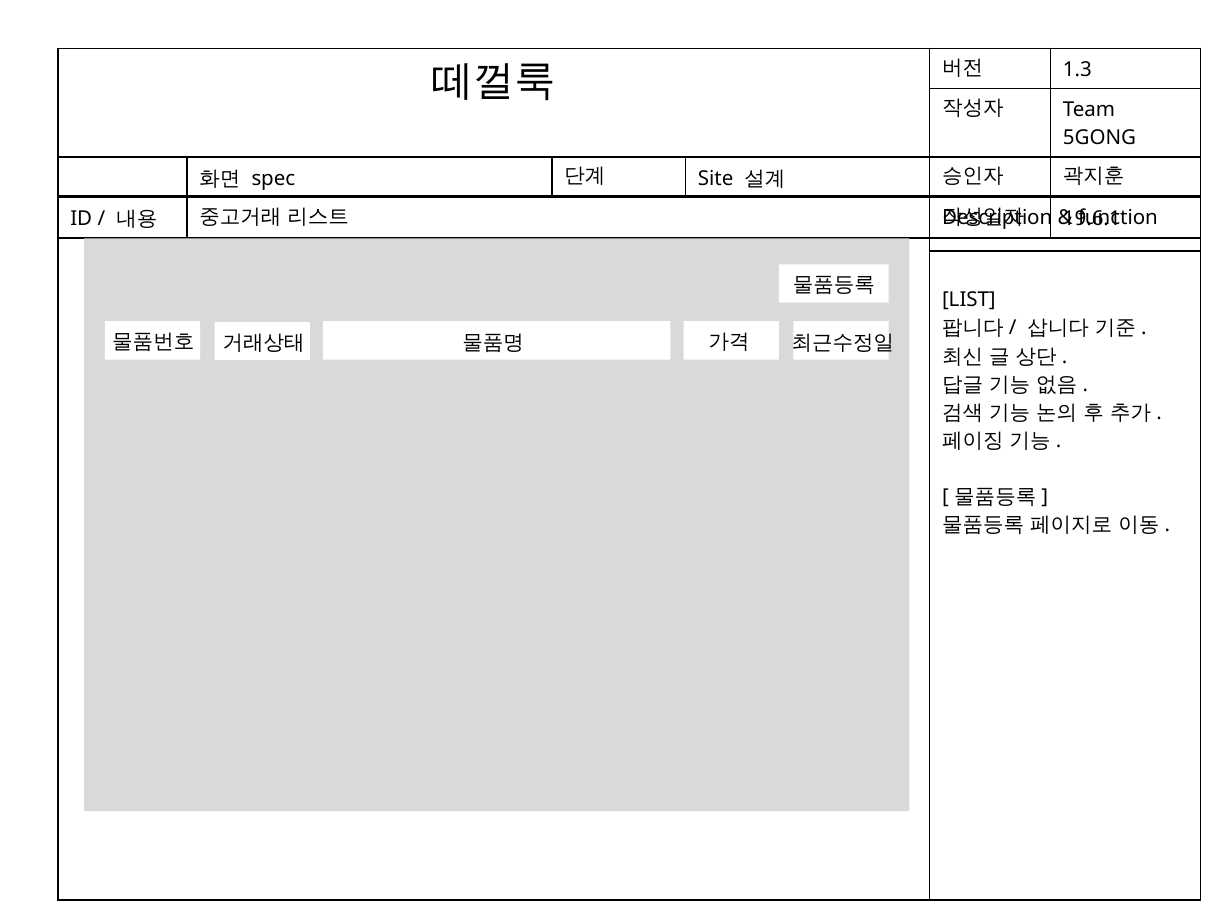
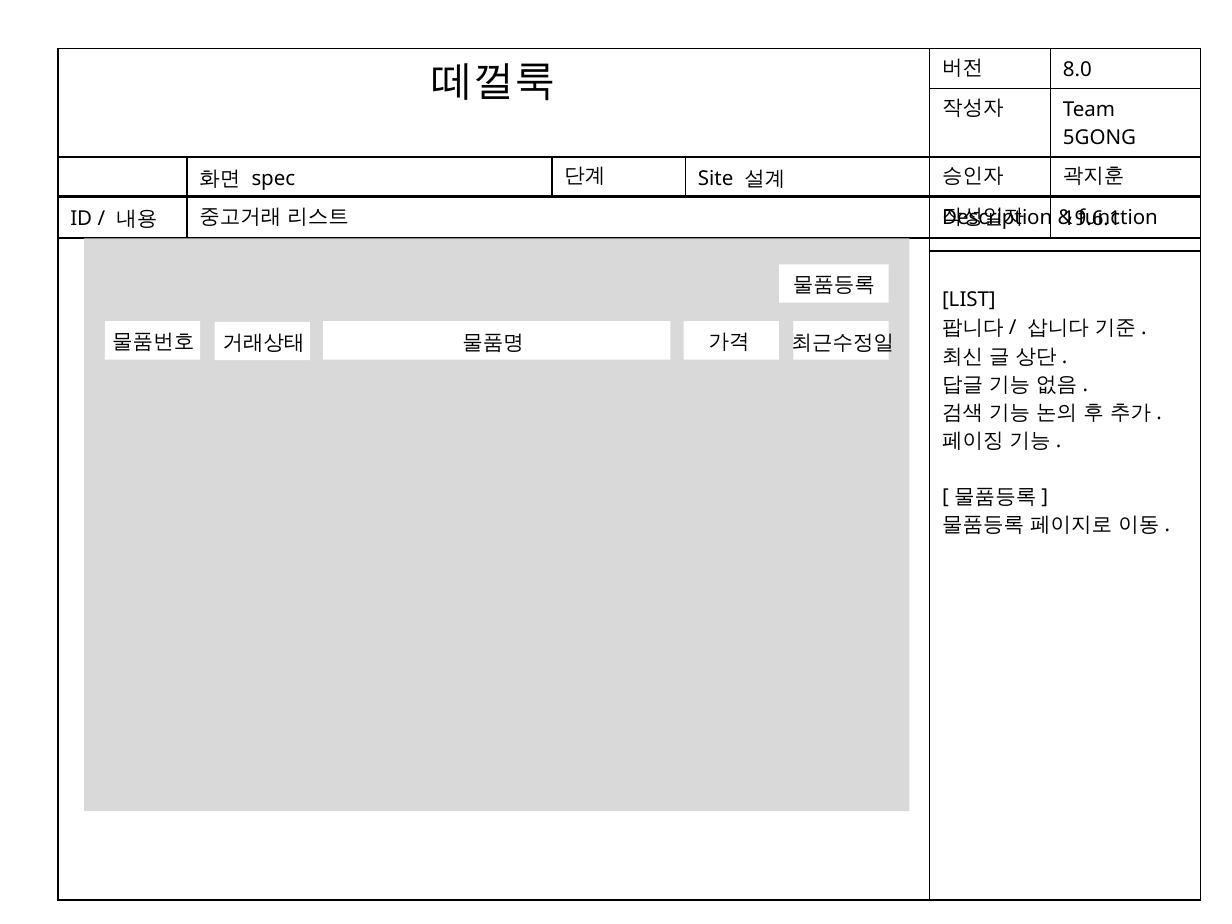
1.3: 1.3 -> 8.0 (1077, 70)
